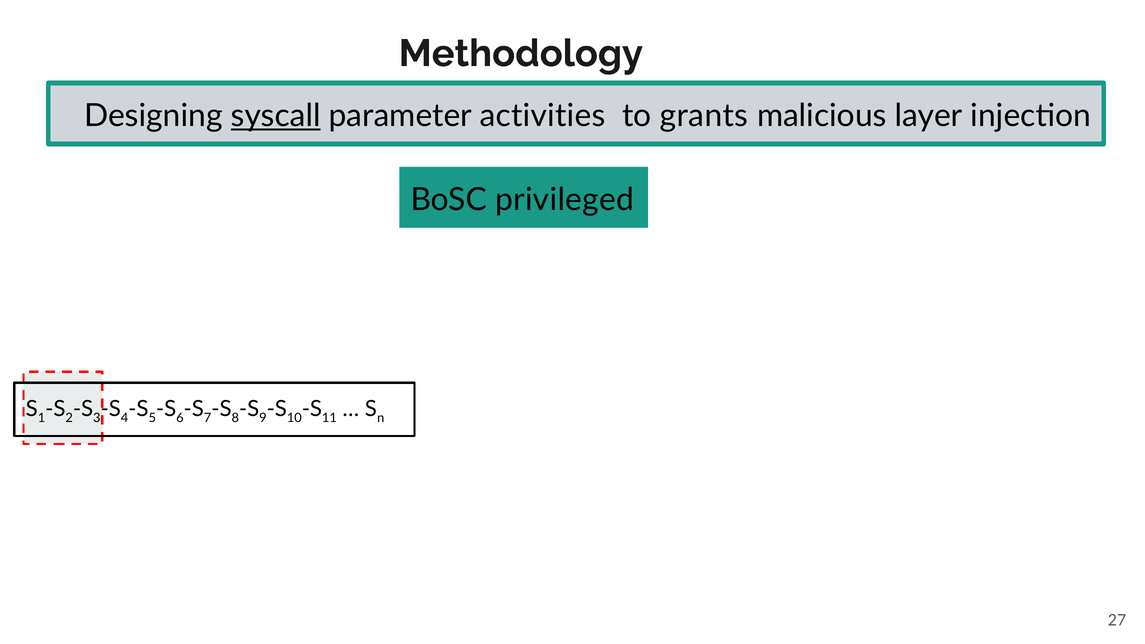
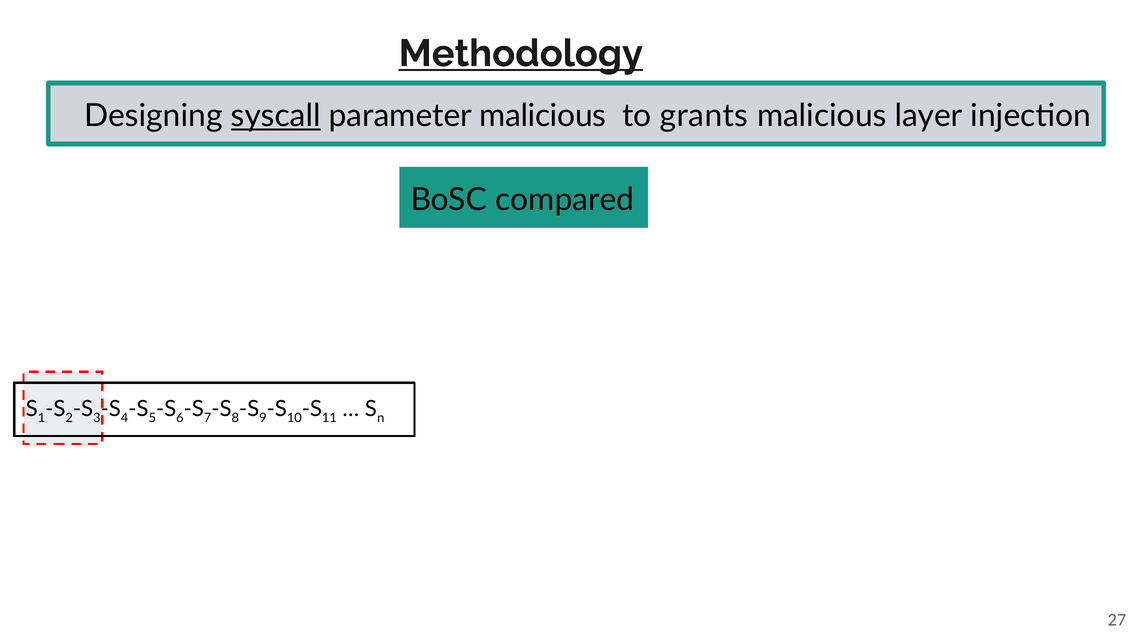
Methodology underline: none -> present (521, 54)
parameter activities: activities -> malicious (543, 116)
privileged: privileged -> compared (565, 200)
